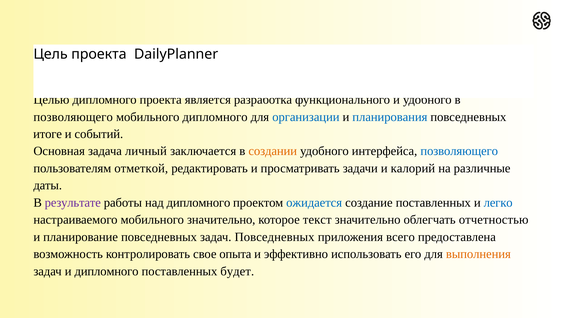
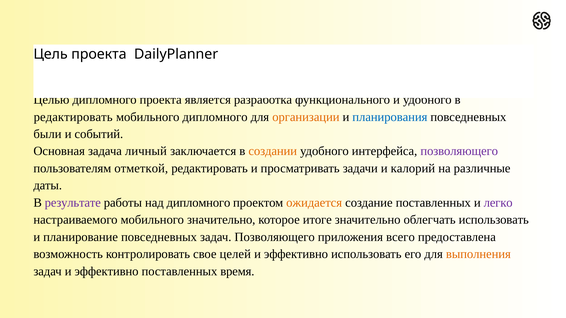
позволяющего: позволяющего -> редактировать (73, 117)
организации colour: blue -> orange (306, 117)
итоге: итоге -> были (47, 134)
позволяющего colour: blue -> purple (459, 151)
ожидается colour: blue -> orange (314, 203)
легко colour: blue -> purple (498, 203)
текст: текст -> итоге (317, 220)
облегчать отчетностью: отчетностью -> использовать (494, 220)
задач Повседневных: Повседневных -> Позволяющего (275, 237)
опыта: опыта -> целей (235, 254)
задач и дипломного: дипломного -> эффективно (107, 272)
будет: будет -> время (237, 272)
